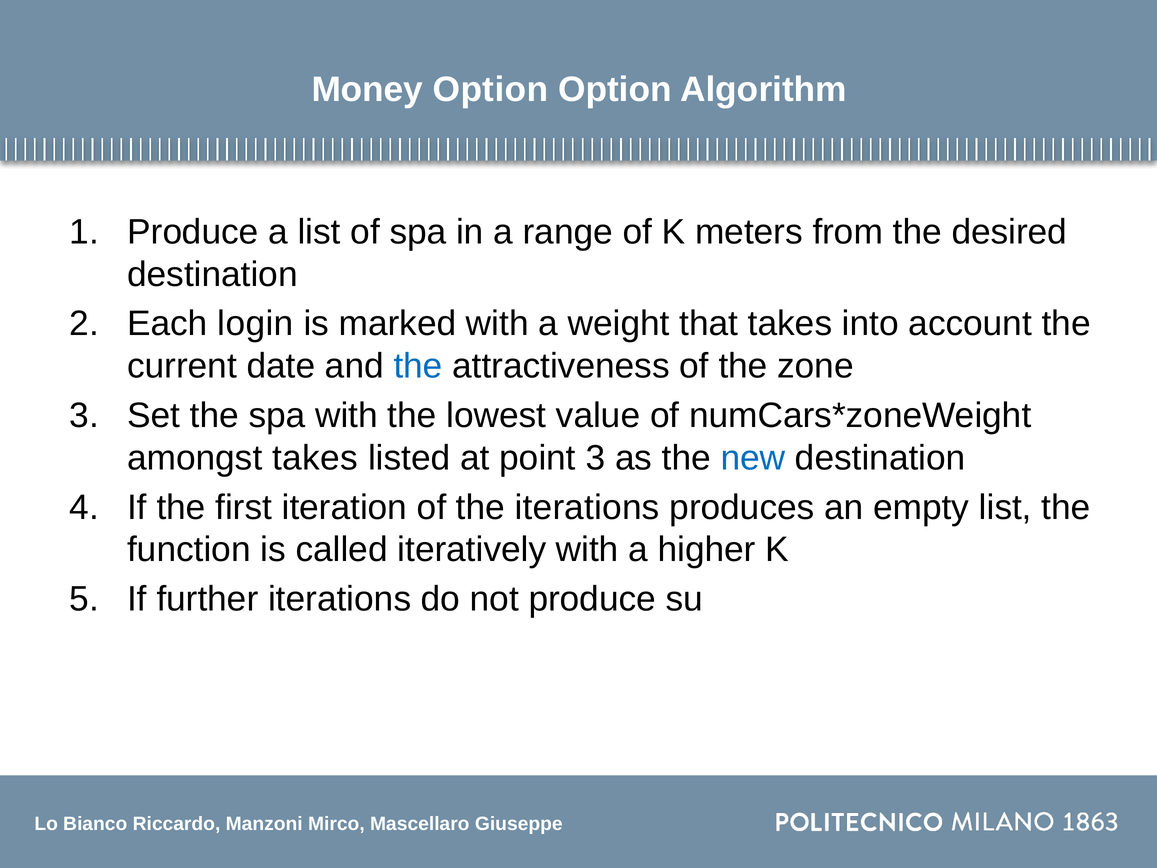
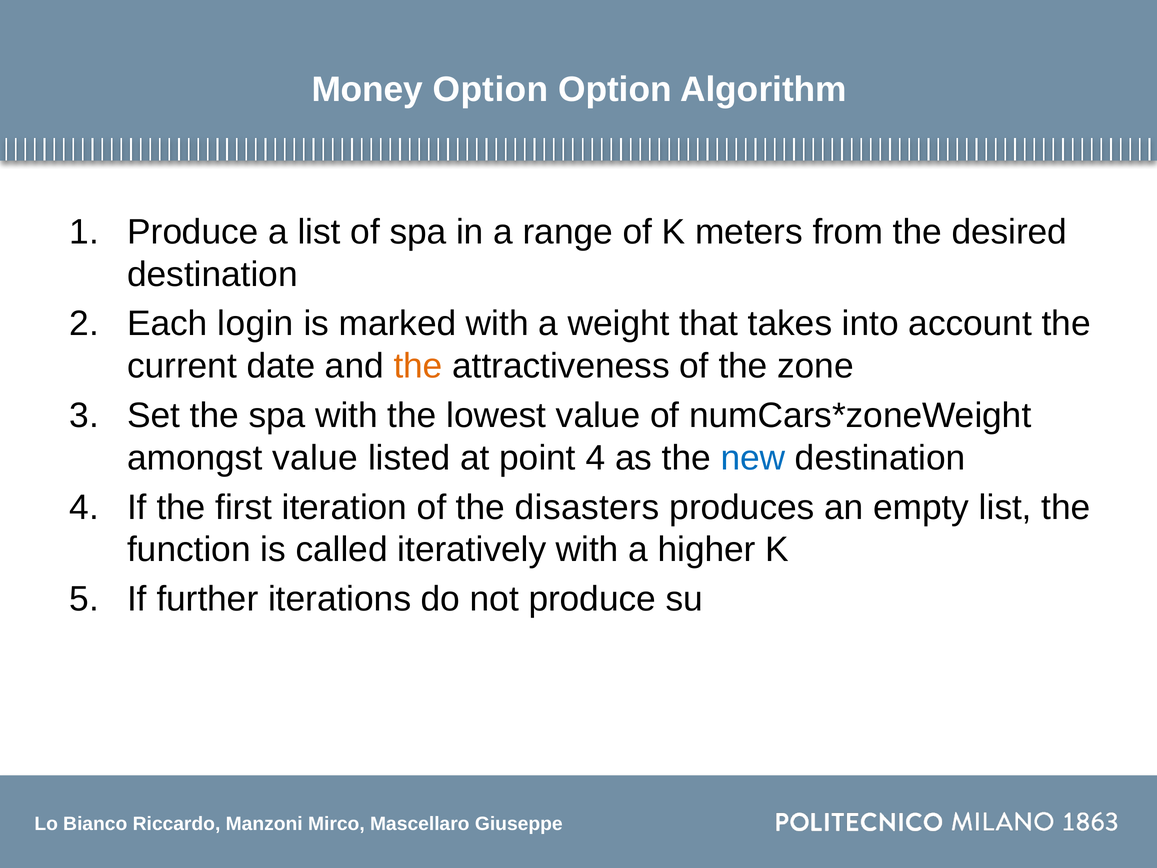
the colour: blue -> orange (418, 366)
amongst takes: takes -> value (315, 458)
point 3: 3 -> 4 (595, 458)
the iterations: iterations -> disasters (587, 507)
